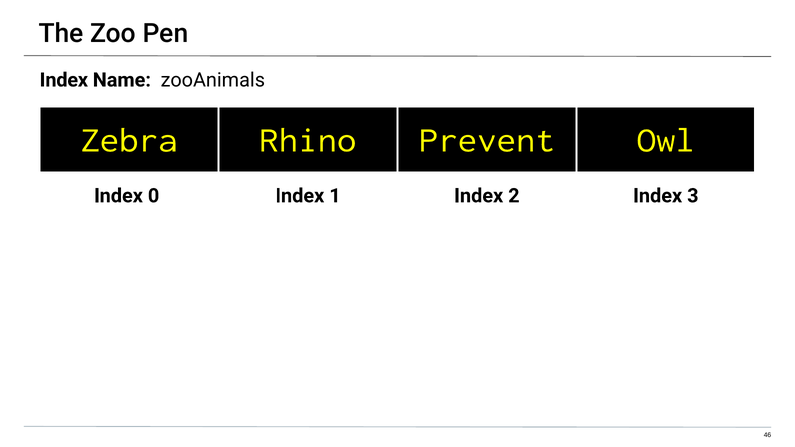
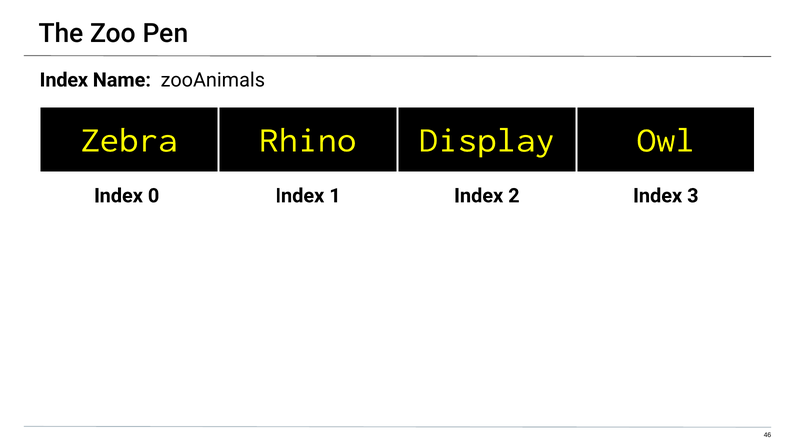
Prevent: Prevent -> Display (487, 140)
